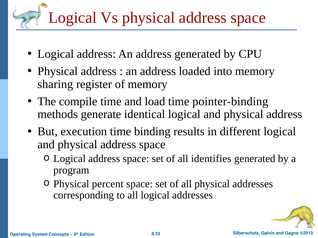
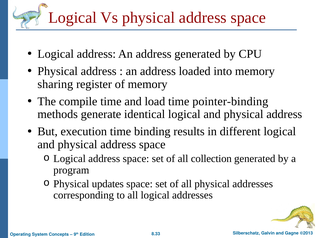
identifies: identifies -> collection (211, 159)
percent: percent -> updates (108, 184)
